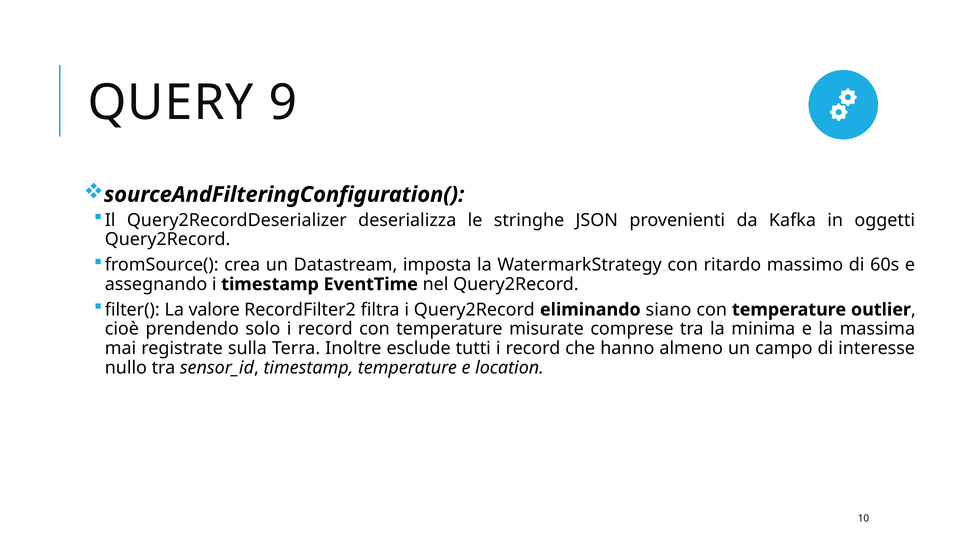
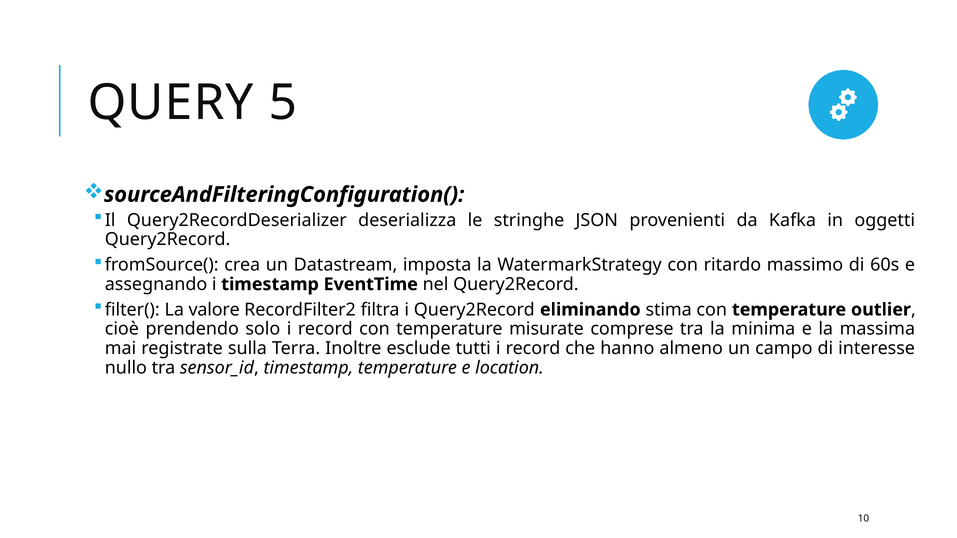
9: 9 -> 5 (283, 103)
siano: siano -> stima (669, 310)
